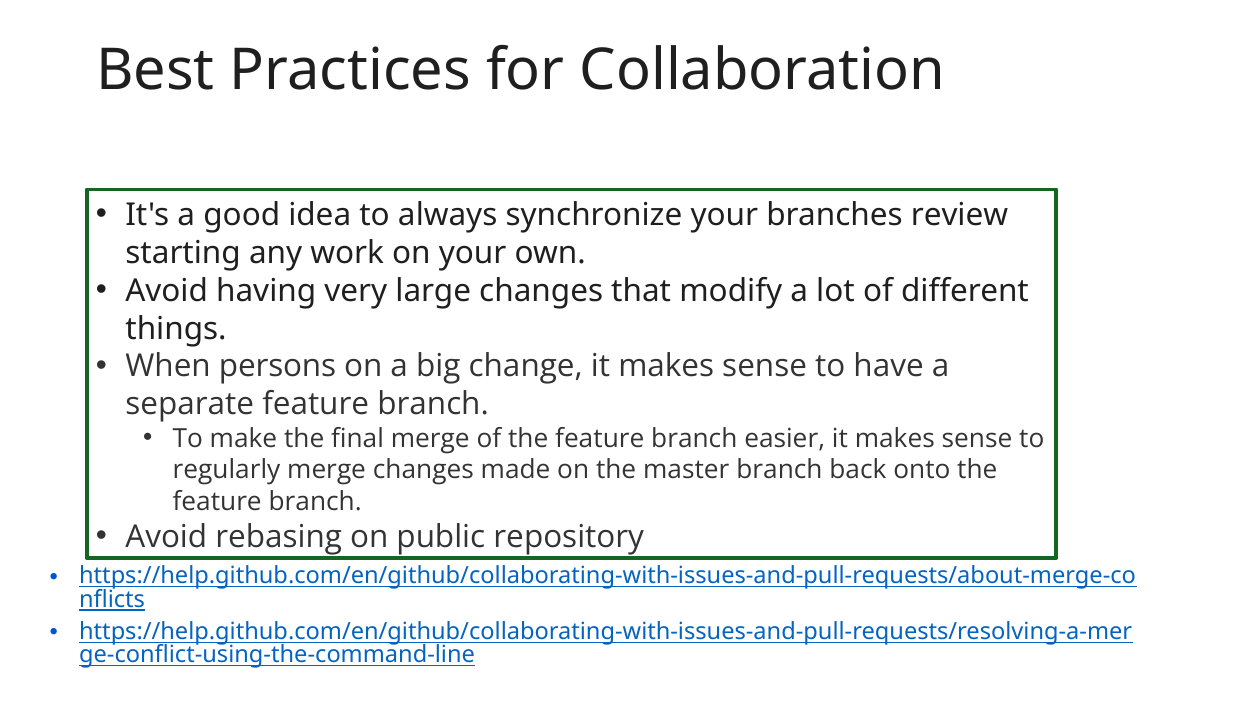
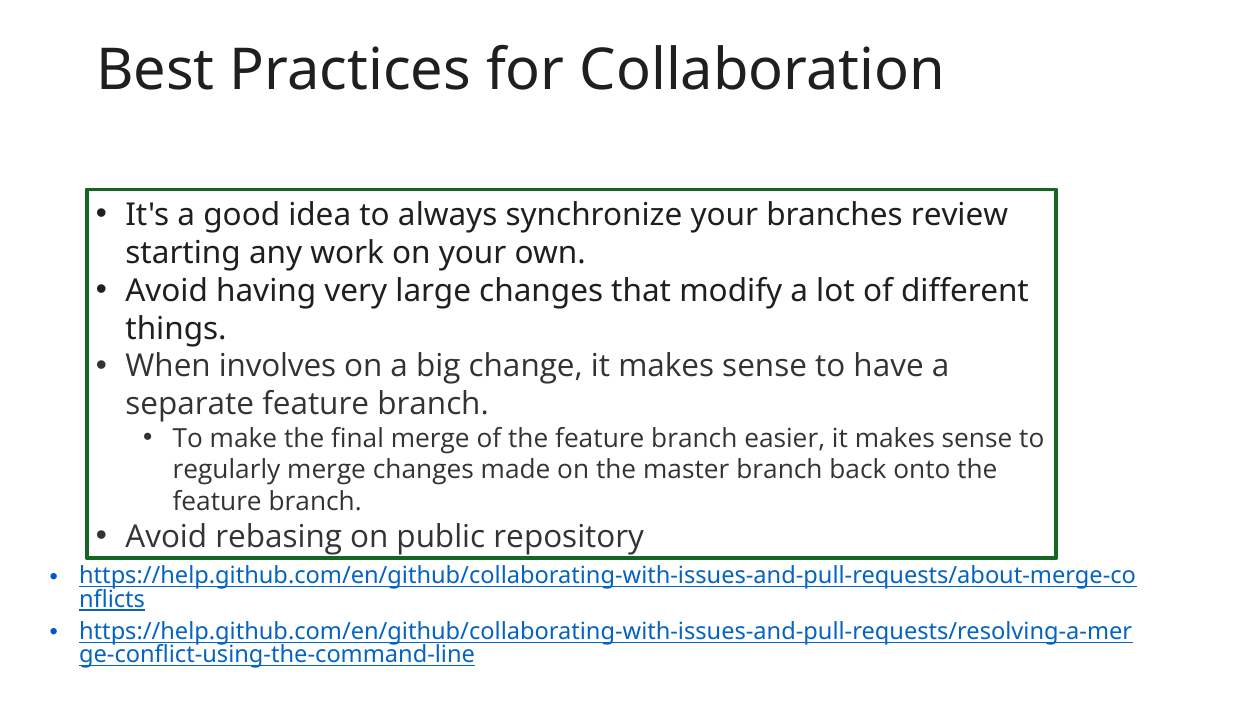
persons: persons -> involves (277, 366)
